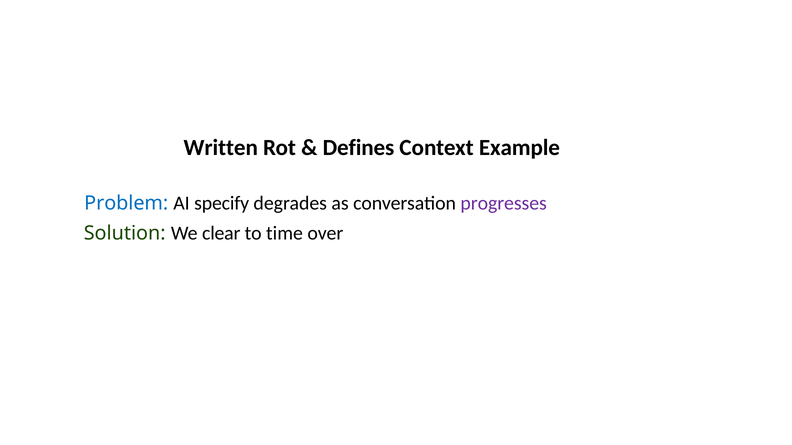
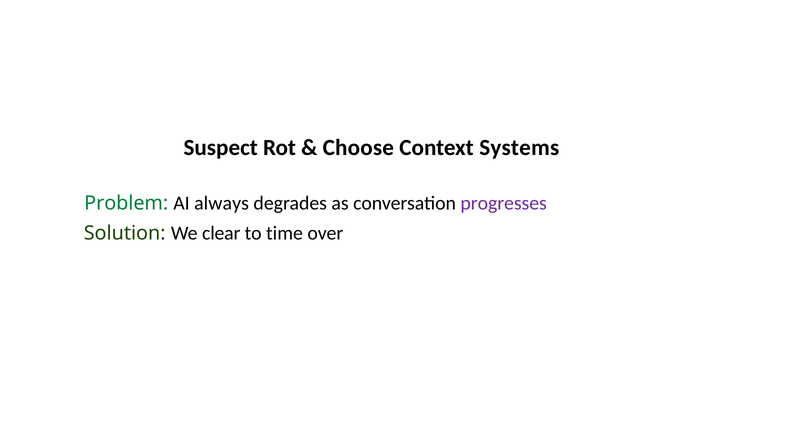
Written: Written -> Suspect (221, 148)
Defines: Defines -> Choose (358, 148)
Example: Example -> Systems (519, 148)
Problem colour: blue -> green (126, 203)
specify: specify -> always (222, 203)
